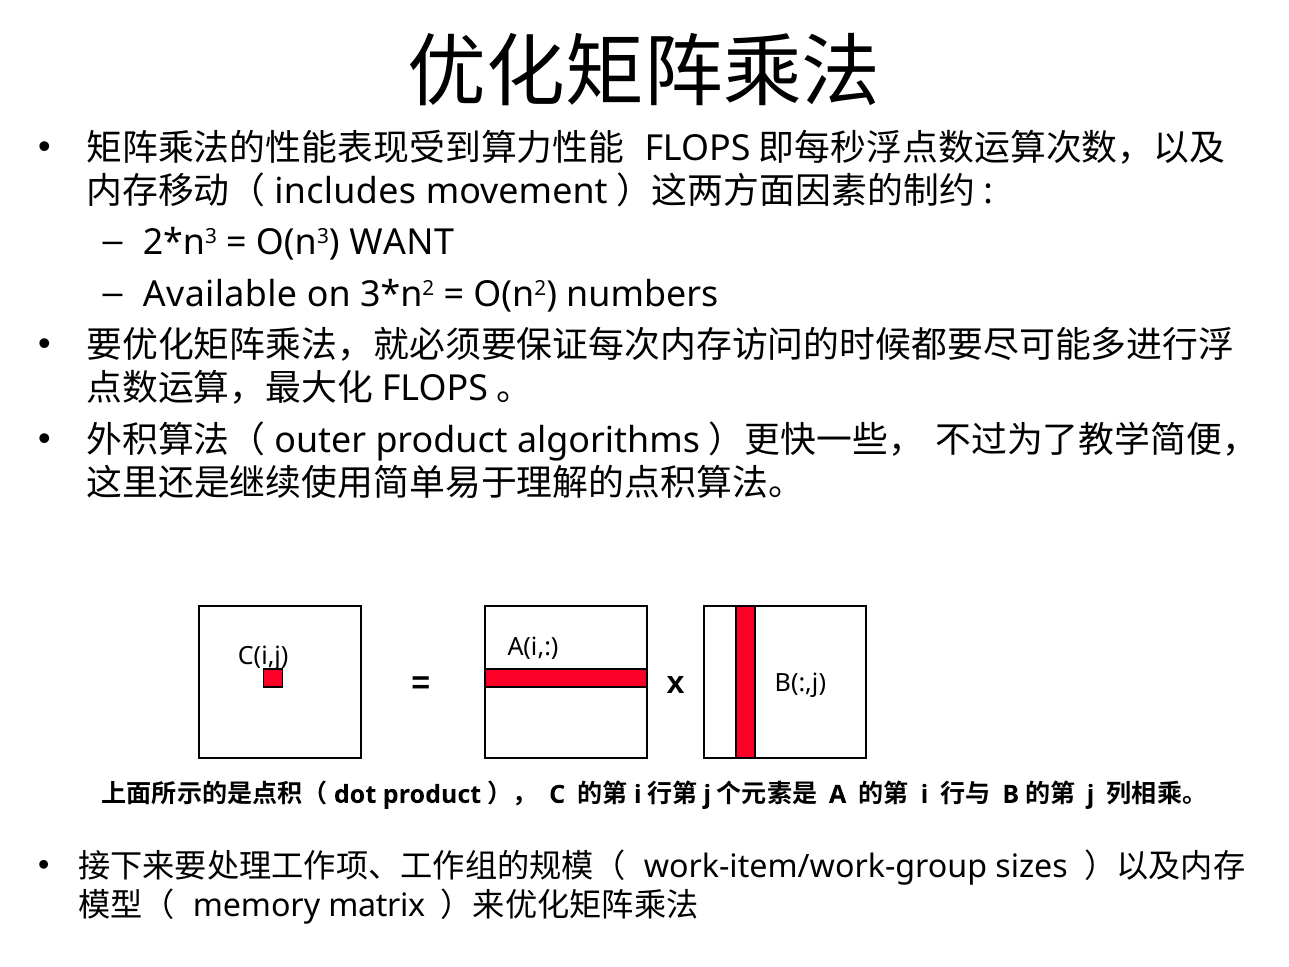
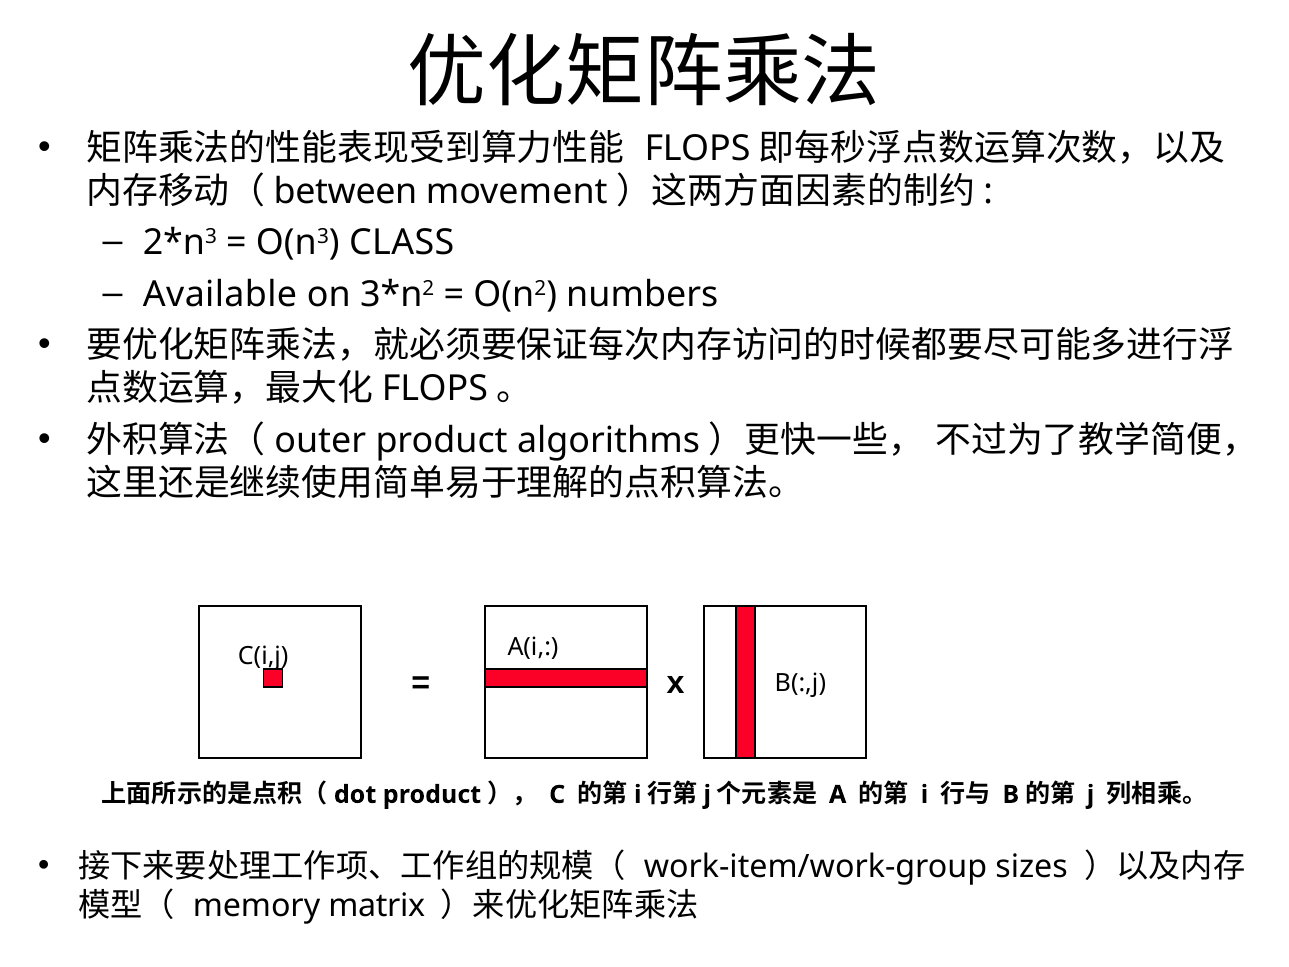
includes: includes -> between (346, 191)
WANT: WANT -> CLASS (402, 243)
